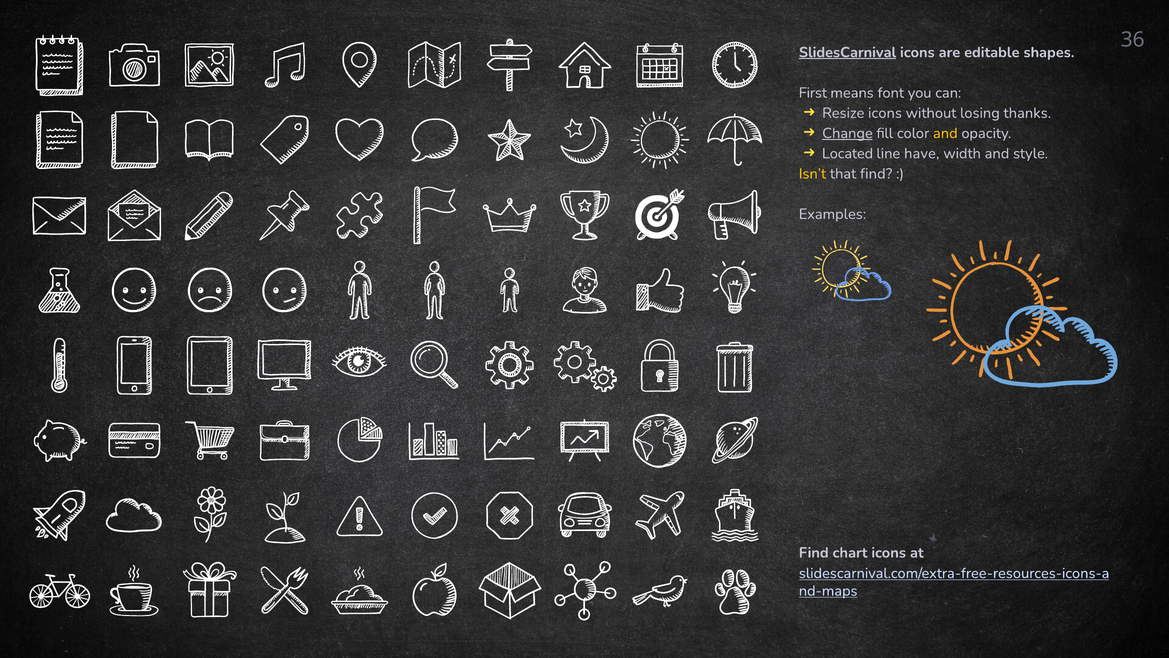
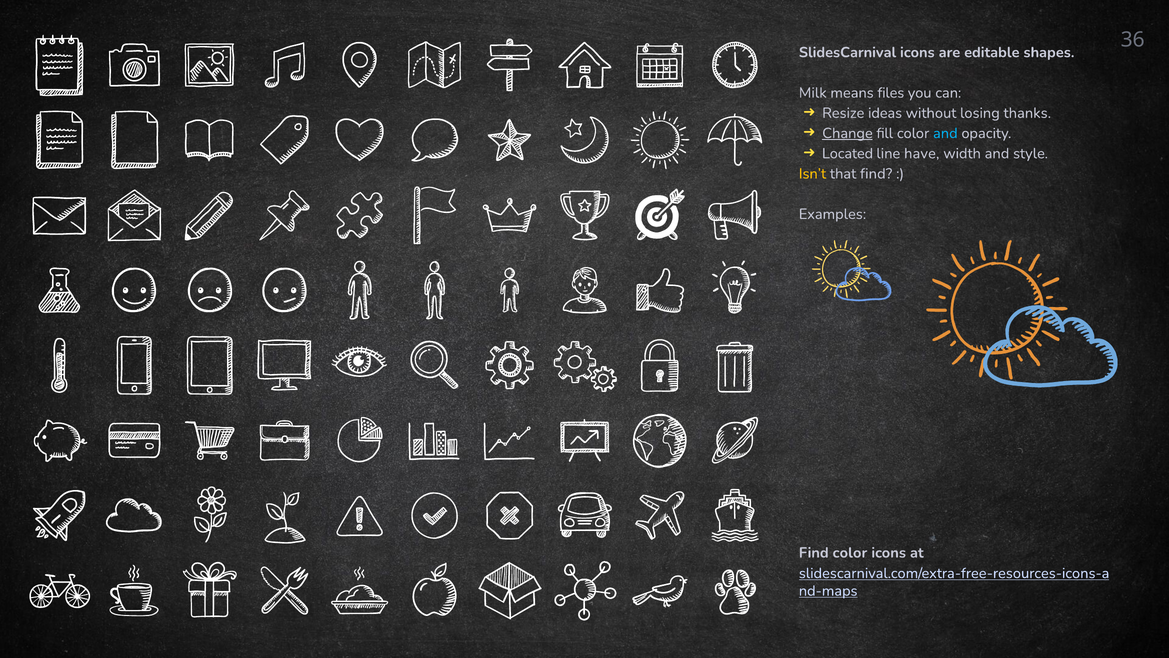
SlidesCarnival underline: present -> none (847, 52)
First: First -> Milk (813, 93)
font: font -> files (891, 93)
Resize icons: icons -> ideas (885, 113)
and colour: yellow -> light blue (945, 133)
Find chart: chart -> color (850, 552)
